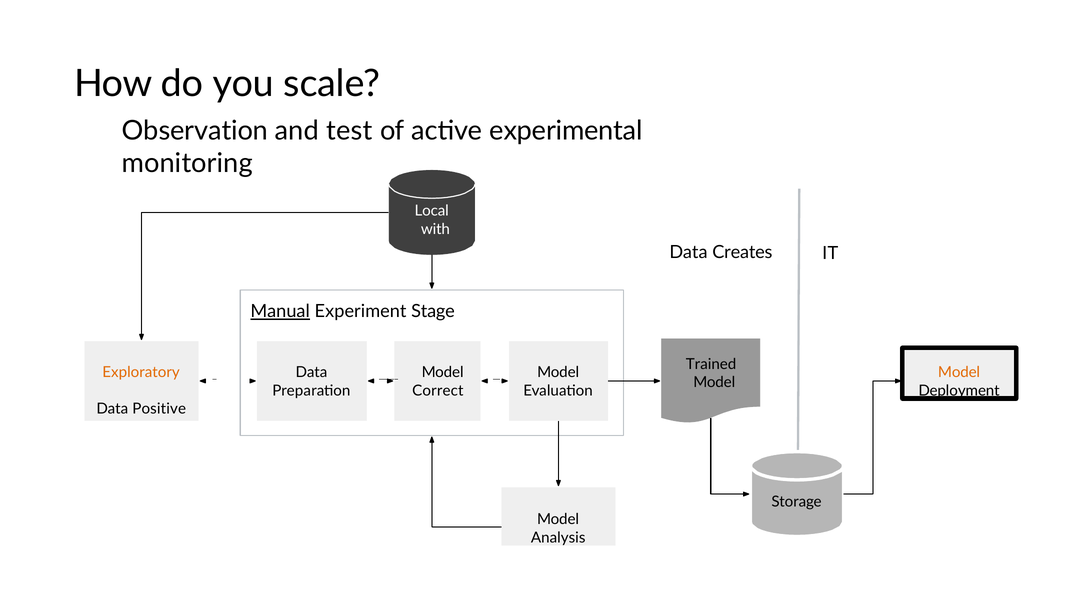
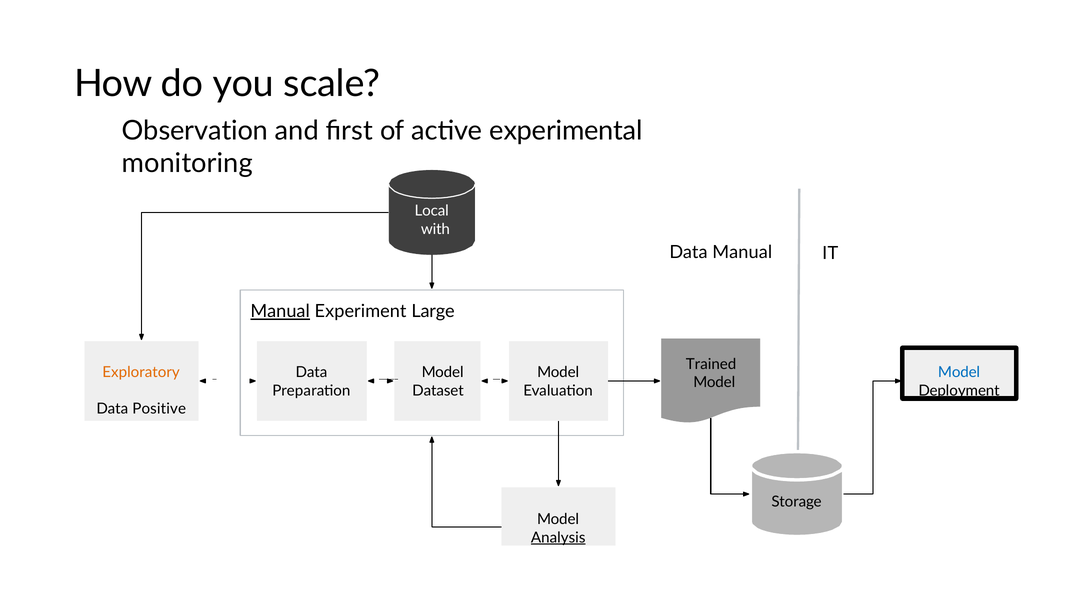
test: test -> ﬁrst (349, 131)
Data Creates: Creates -> Manual (742, 252)
Stage: Stage -> Large (433, 312)
Model colour: orange -> blue (959, 373)
Correct: Correct -> Dataset (438, 391)
Analysis underline: none -> present (558, 538)
